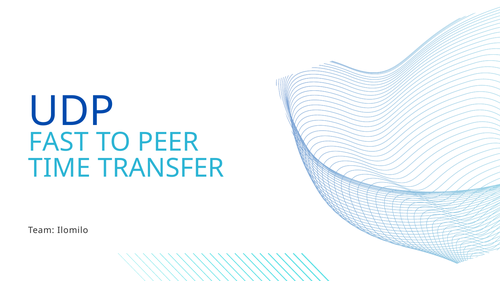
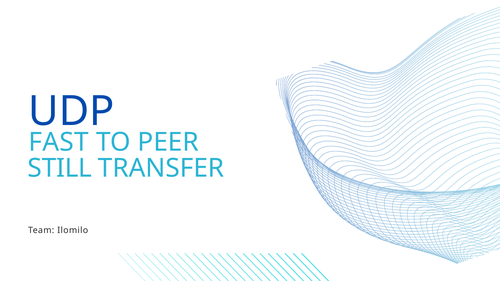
TIME: TIME -> STILL (60, 168)
